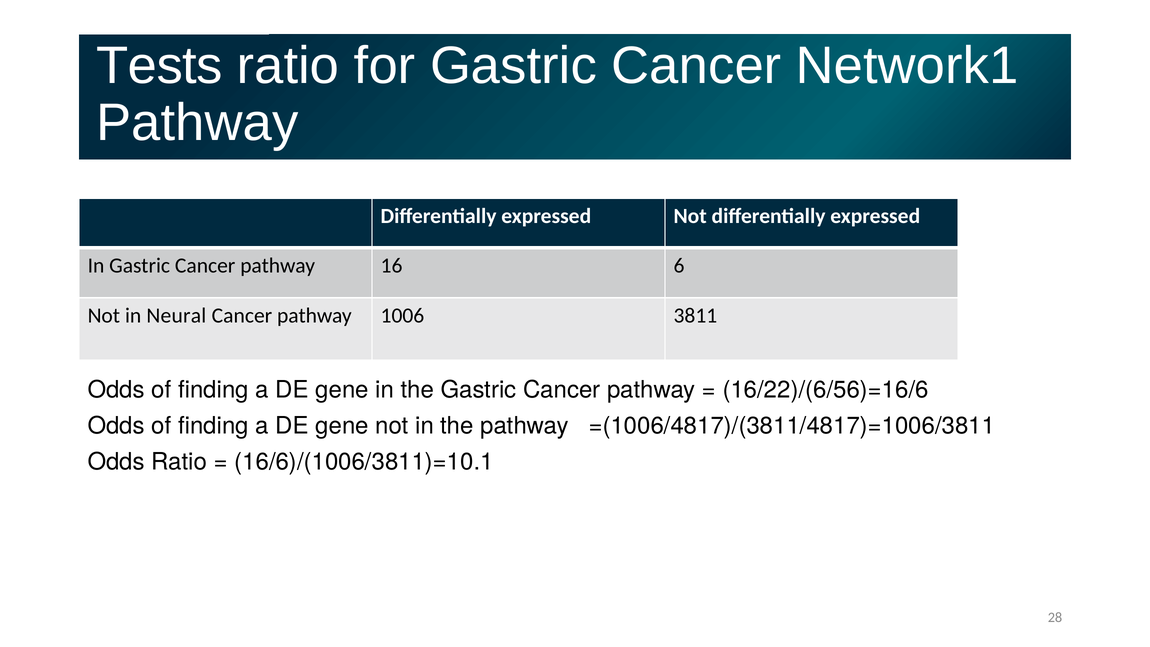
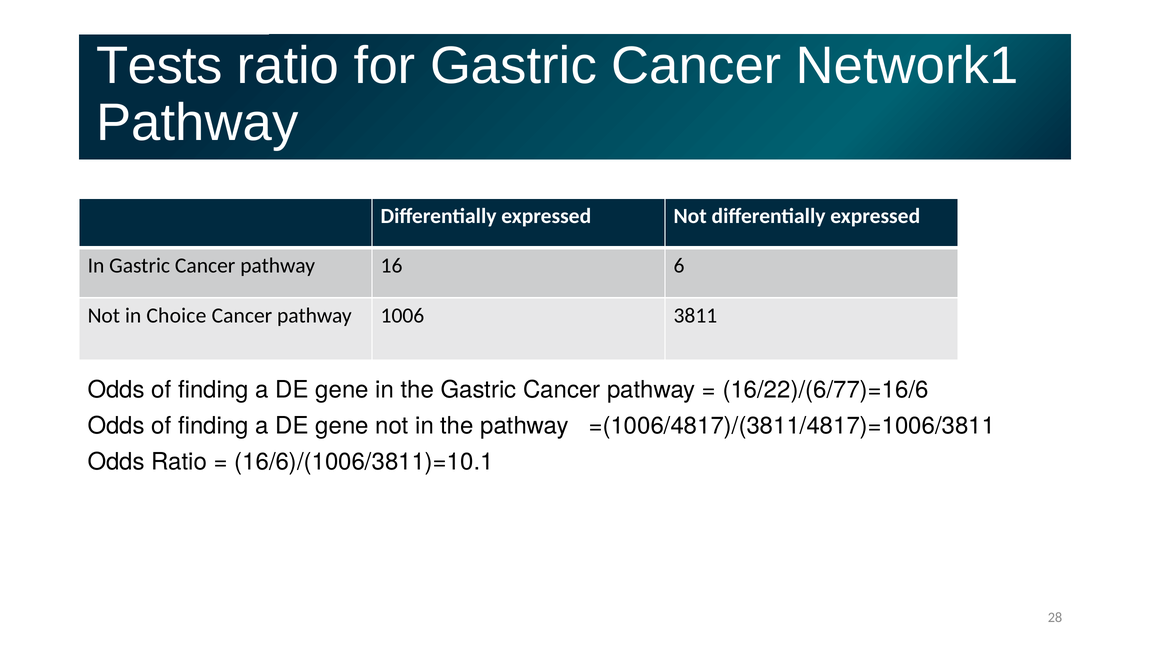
Neural: Neural -> Choice (176, 315)
16/22)/(6/56)=16/6: 16/22)/(6/56)=16/6 -> 16/22)/(6/77)=16/6 (826, 390)
